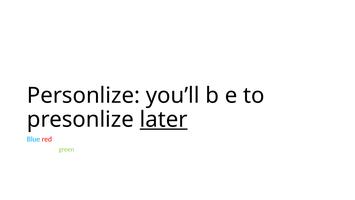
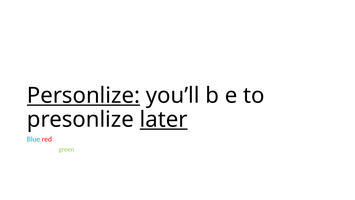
Personlize underline: none -> present (83, 95)
